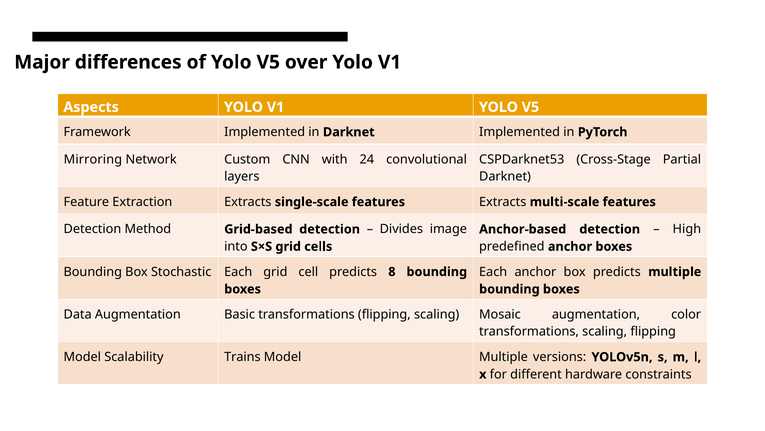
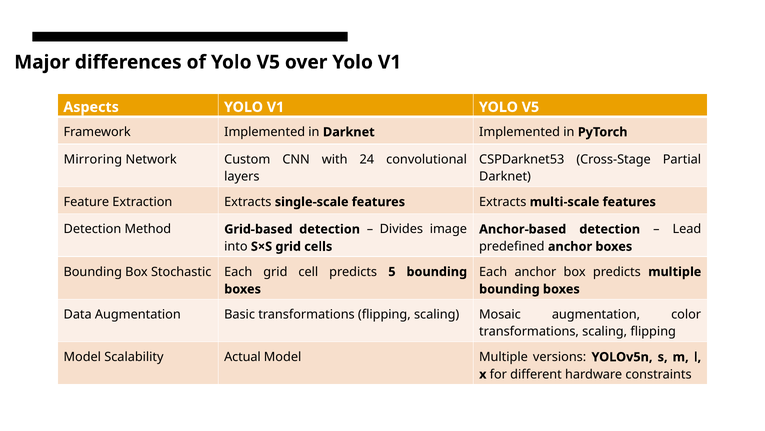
High: High -> Lead (687, 229)
8: 8 -> 5 (392, 271)
Trains: Trains -> Actual (242, 356)
